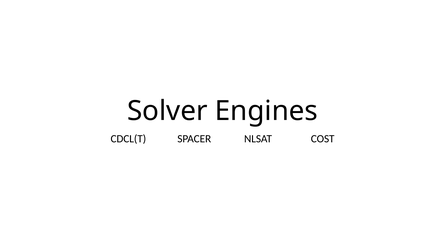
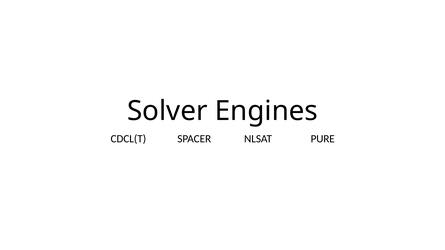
COST: COST -> PURE (323, 139)
